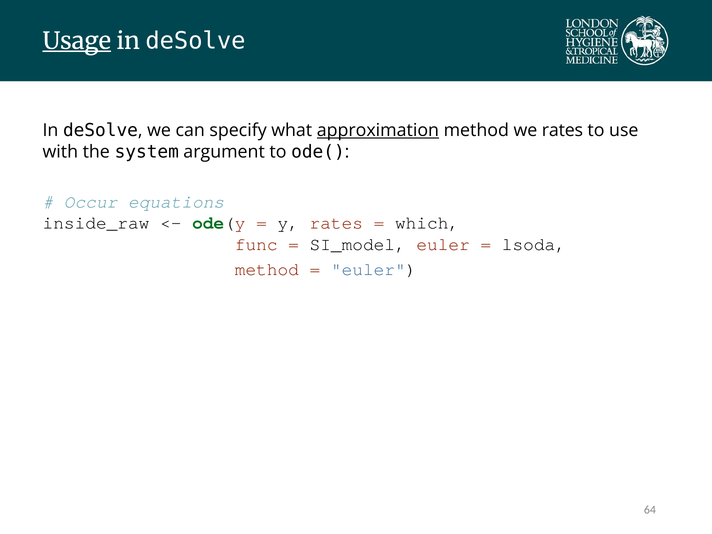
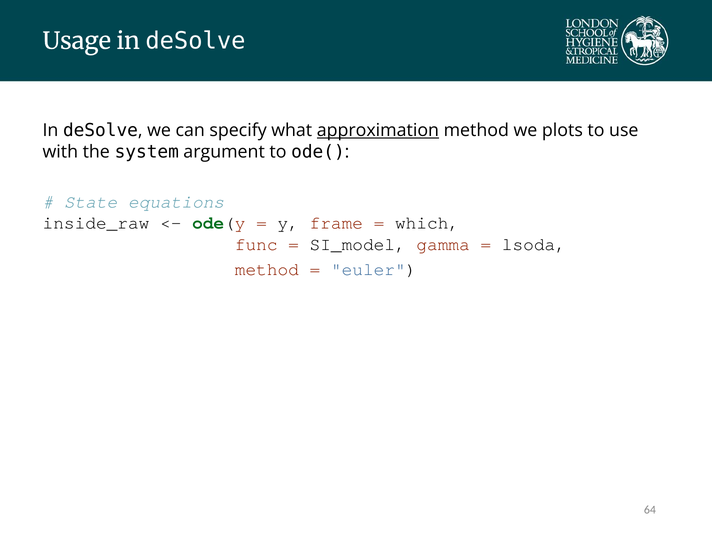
Usage underline: present -> none (77, 41)
we rates: rates -> plots (562, 130)
Occur: Occur -> State (91, 202)
y rates: rates -> frame (336, 223)
SI_model euler: euler -> gamma (443, 244)
